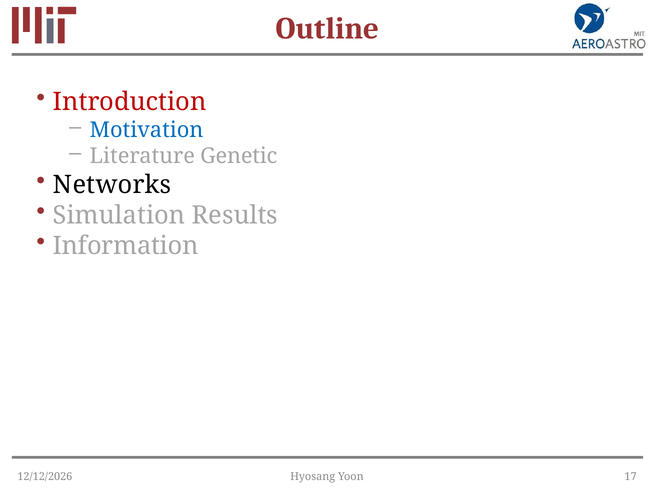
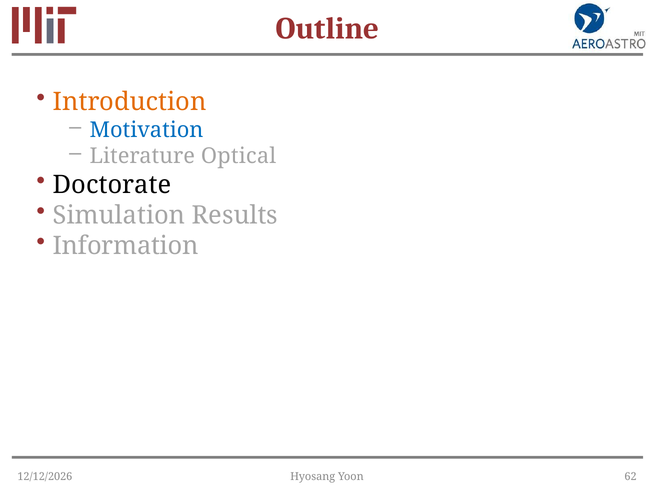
Introduction colour: red -> orange (130, 102)
Genetic: Genetic -> Optical (239, 156)
Networks: Networks -> Doctorate (112, 185)
17: 17 -> 62 (631, 477)
